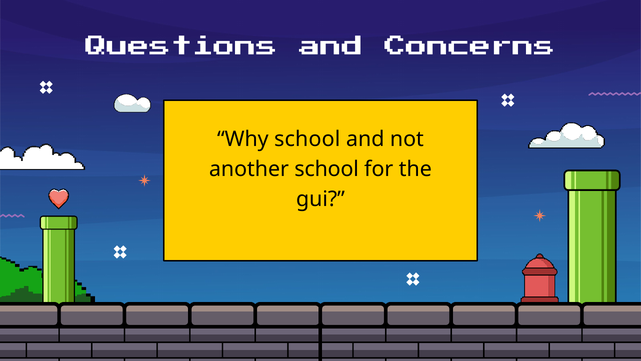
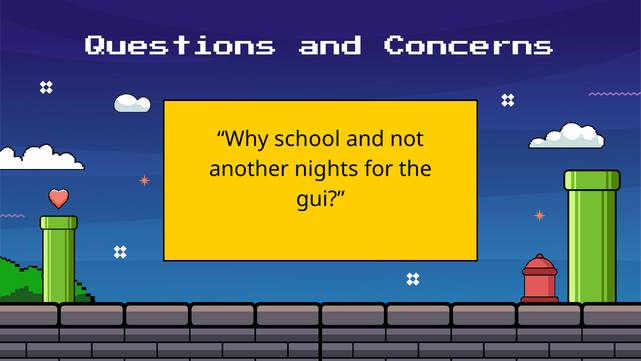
another school: school -> nights (326, 169)
